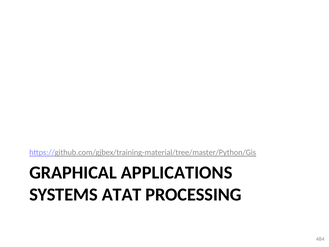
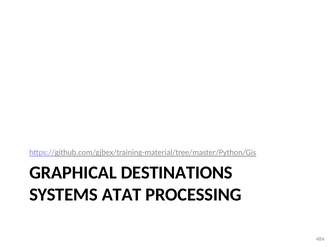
APPLICATIONS: APPLICATIONS -> DESTINATIONS (177, 172)
